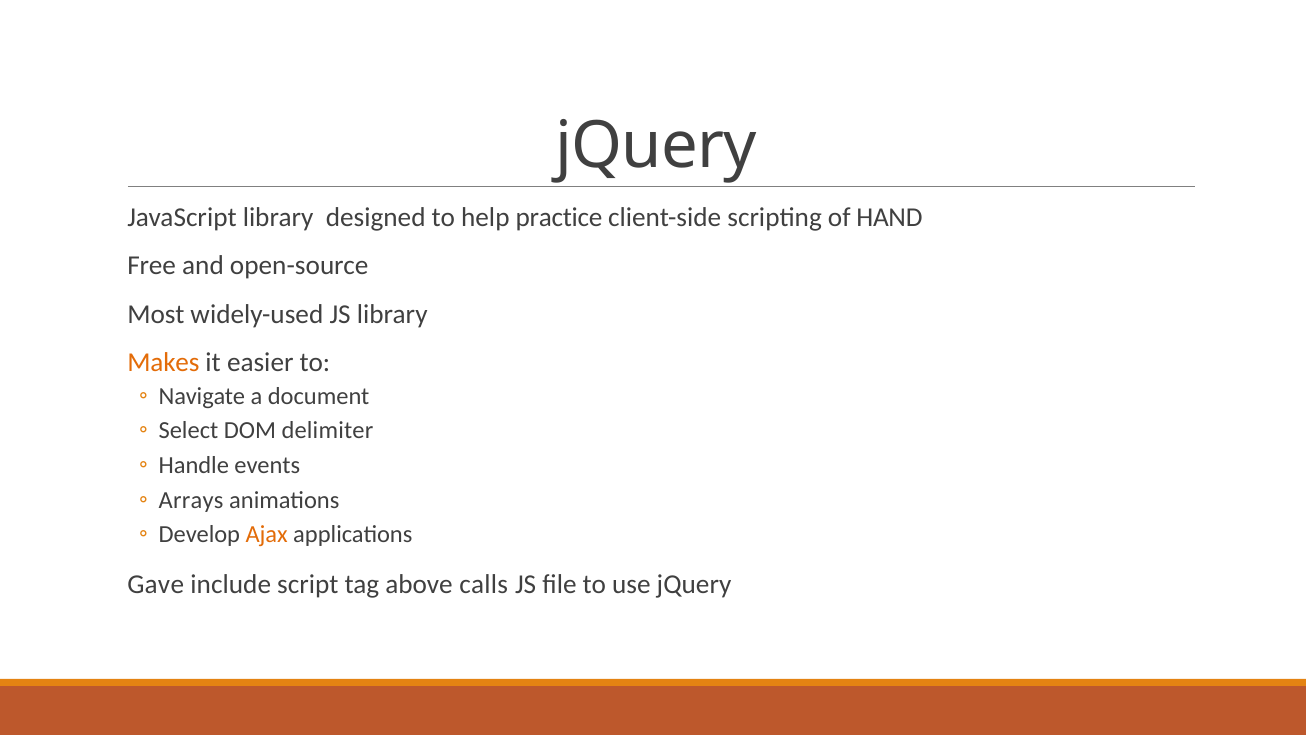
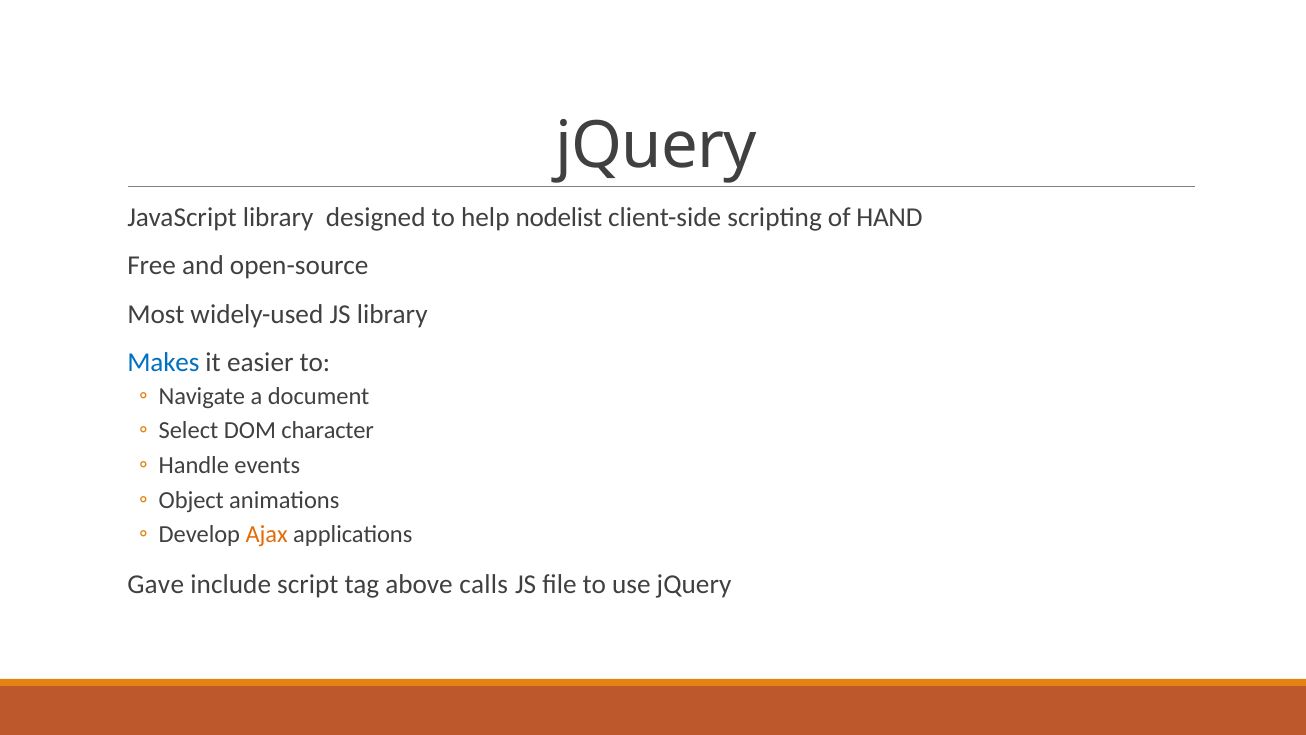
practice: practice -> nodelist (559, 217)
Makes colour: orange -> blue (163, 362)
delimiter: delimiter -> character (328, 430)
Arrays: Arrays -> Object (191, 500)
